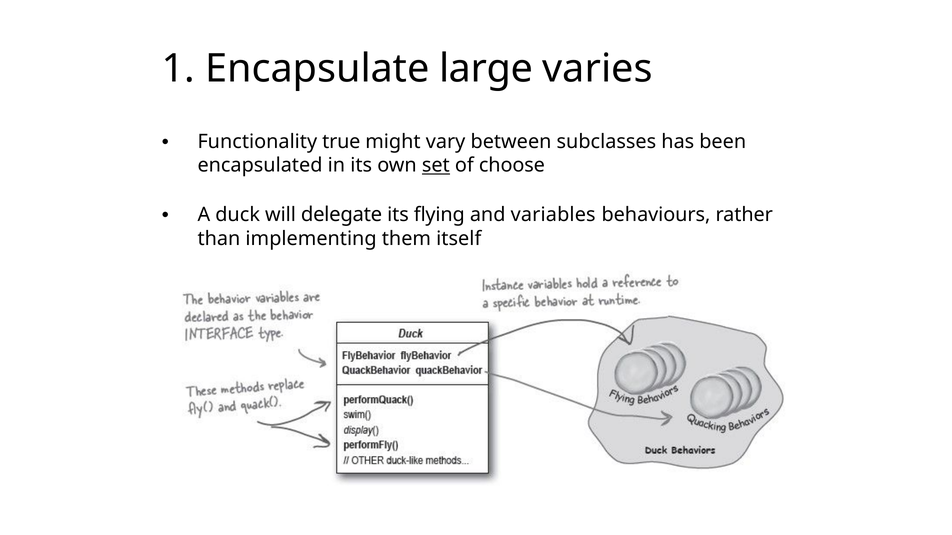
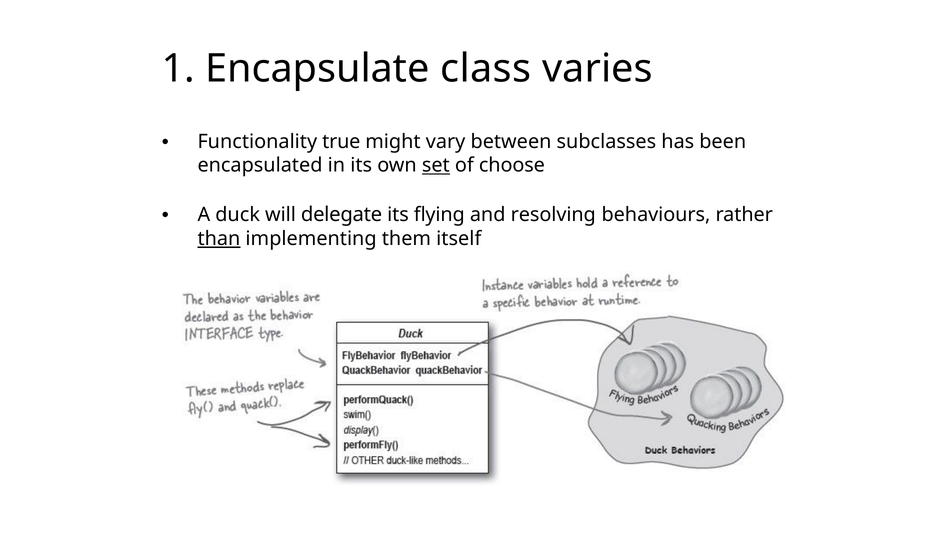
large: large -> class (486, 69)
variables: variables -> resolving (553, 215)
than underline: none -> present (219, 239)
